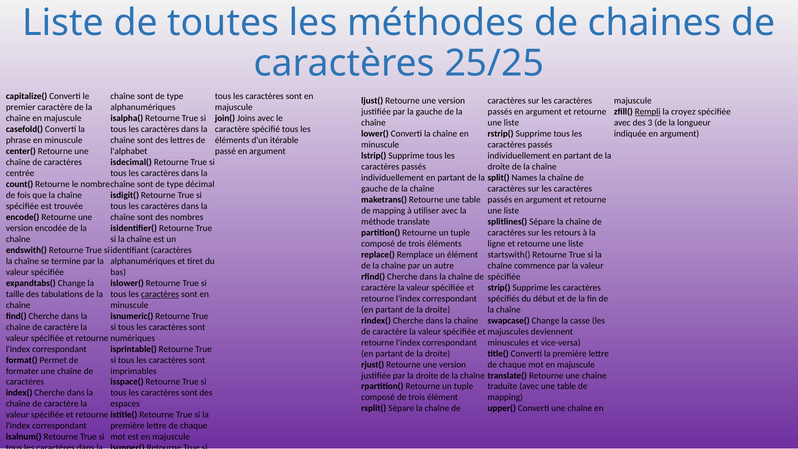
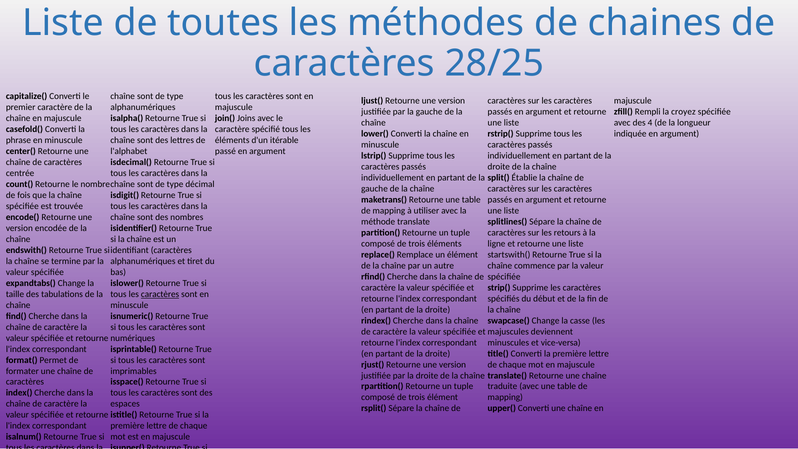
25/25: 25/25 -> 28/25 (494, 63)
Rempli underline: present -> none (648, 112)
3: 3 -> 4 (650, 123)
Names: Names -> Établie (524, 178)
